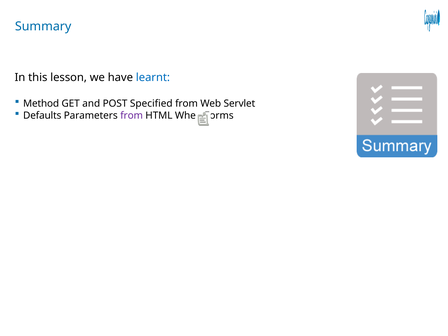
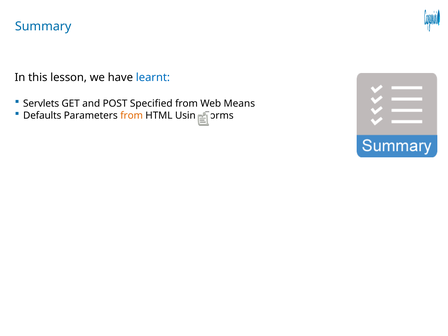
Method: Method -> Servlets (41, 103)
Servlet: Servlet -> Means (239, 103)
from colour: purple -> orange (132, 116)
When: When -> Using (188, 116)
